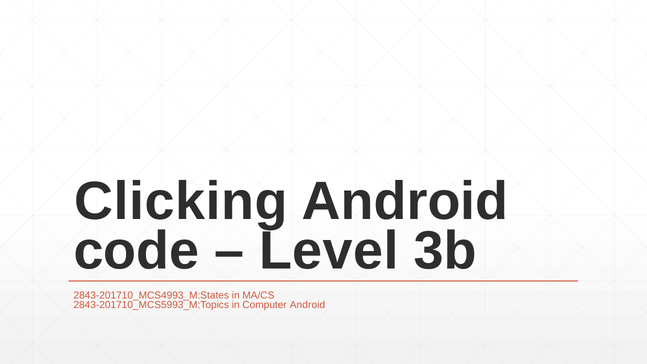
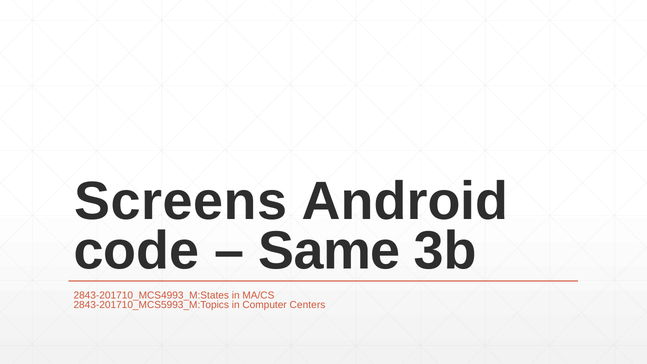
Clicking: Clicking -> Screens (181, 202)
Level: Level -> Same (329, 251)
Computer Android: Android -> Centers (307, 305)
